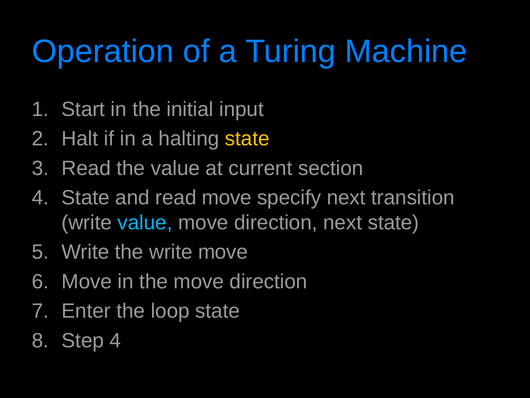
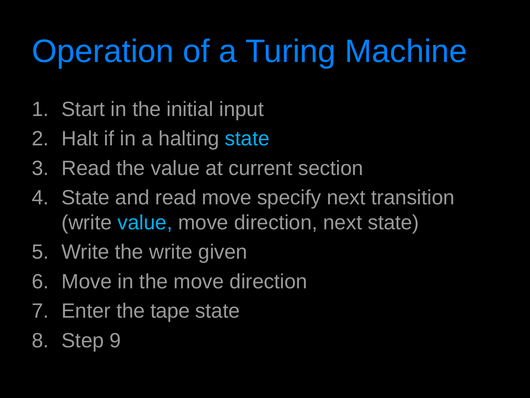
state colour: yellow -> light blue (247, 139)
write move: move -> given (223, 252)
loop: loop -> tape (170, 311)
Step 4: 4 -> 9 (115, 340)
